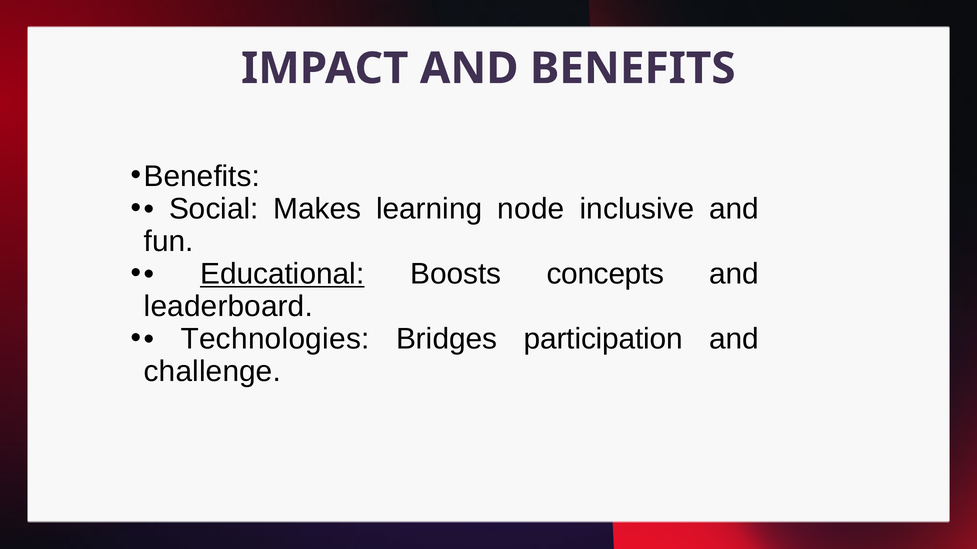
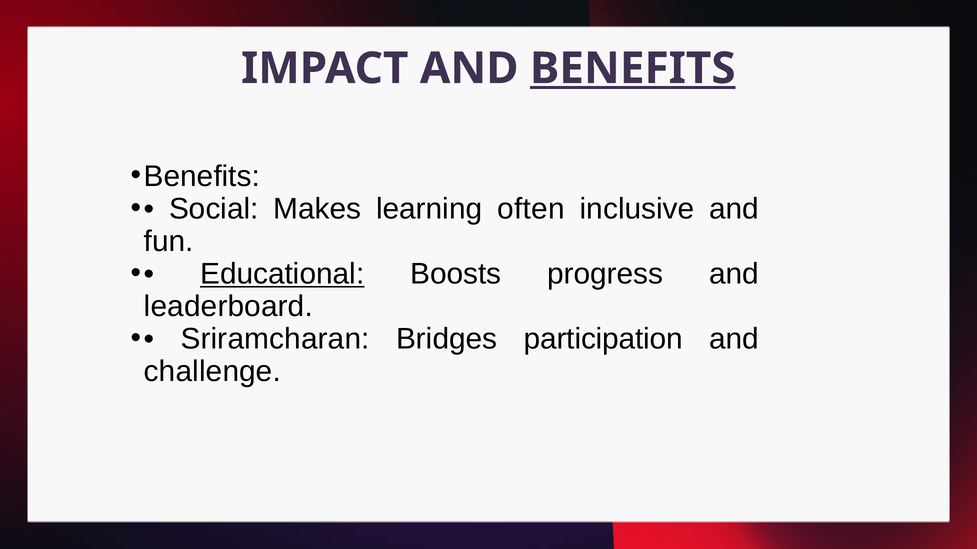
BENEFITS underline: none -> present (633, 69)
node: node -> often (531, 209)
concepts: concepts -> progress (605, 274)
Technologies: Technologies -> Sriramcharan (275, 339)
